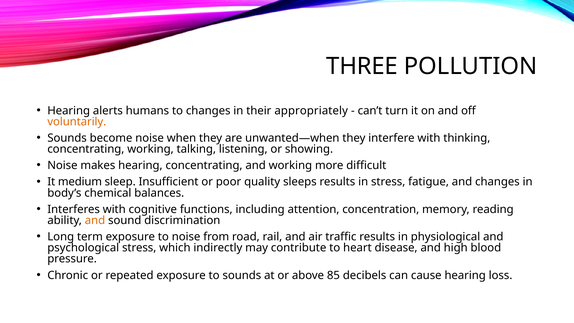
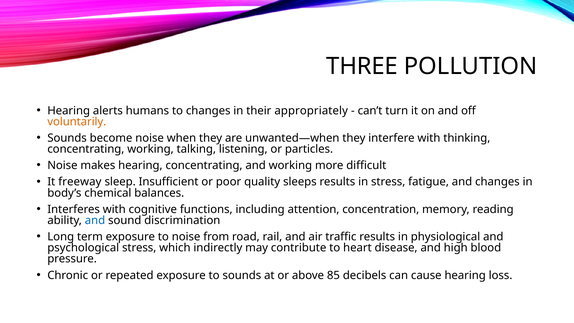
showing: showing -> particles (309, 149)
medium: medium -> freeway (80, 182)
and colour: orange -> blue (95, 220)
